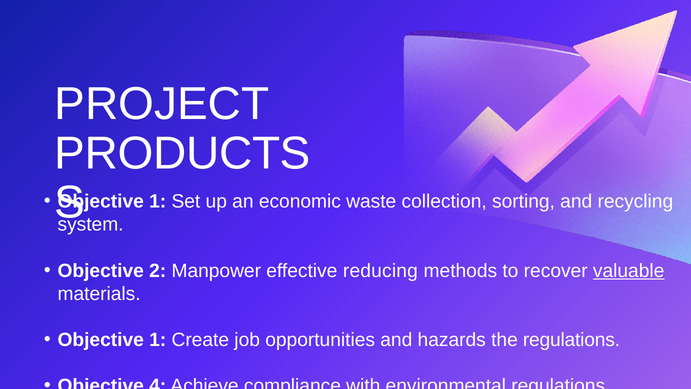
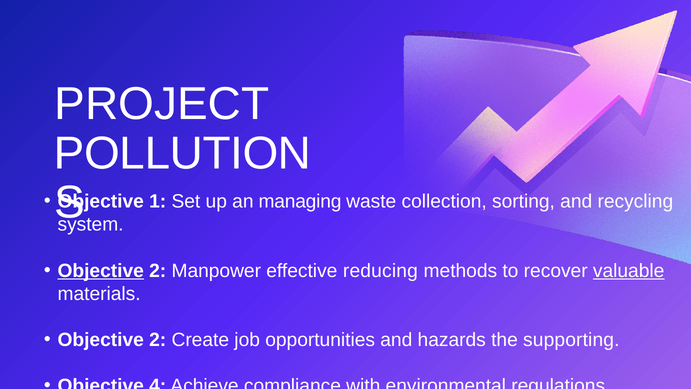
PRODUCTS: PRODUCTS -> POLLUTION (183, 153)
economic: economic -> managing (300, 201)
Objective underline: none -> present (101, 271)
1: 1 -> 2 (158, 340)
the regulations: regulations -> supporting (571, 340)
